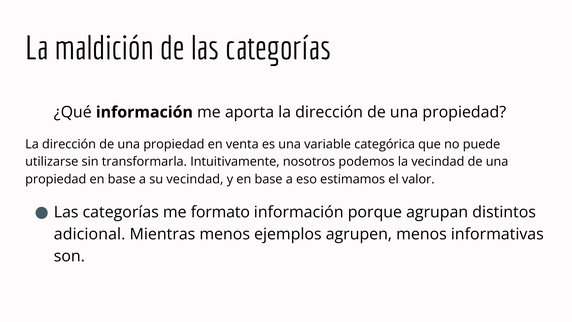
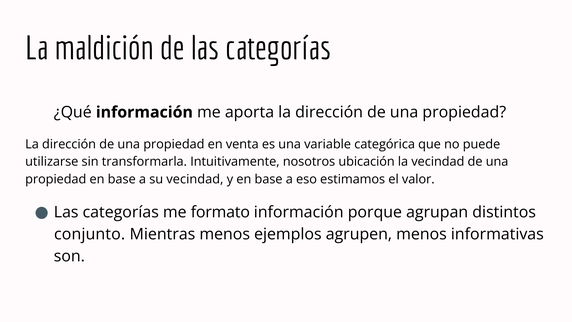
podemos: podemos -> ubicación (367, 162)
adicional: adicional -> conjunto (90, 234)
